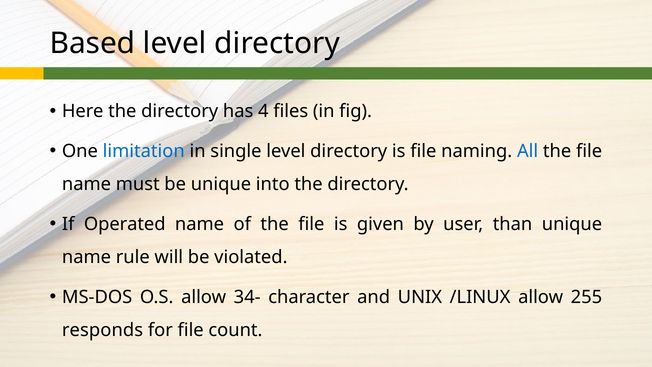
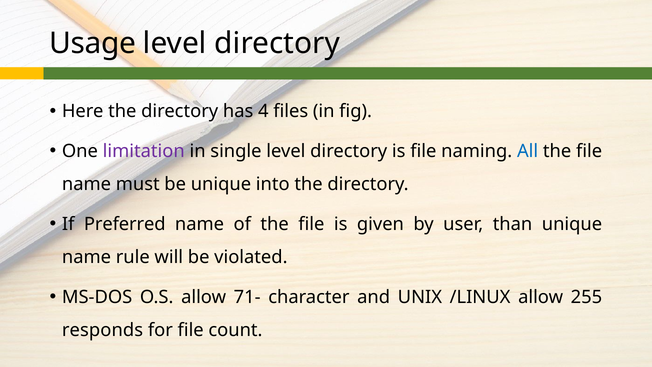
Based: Based -> Usage (93, 43)
limitation colour: blue -> purple (144, 151)
Operated: Operated -> Preferred (125, 224)
34-: 34- -> 71- (247, 297)
